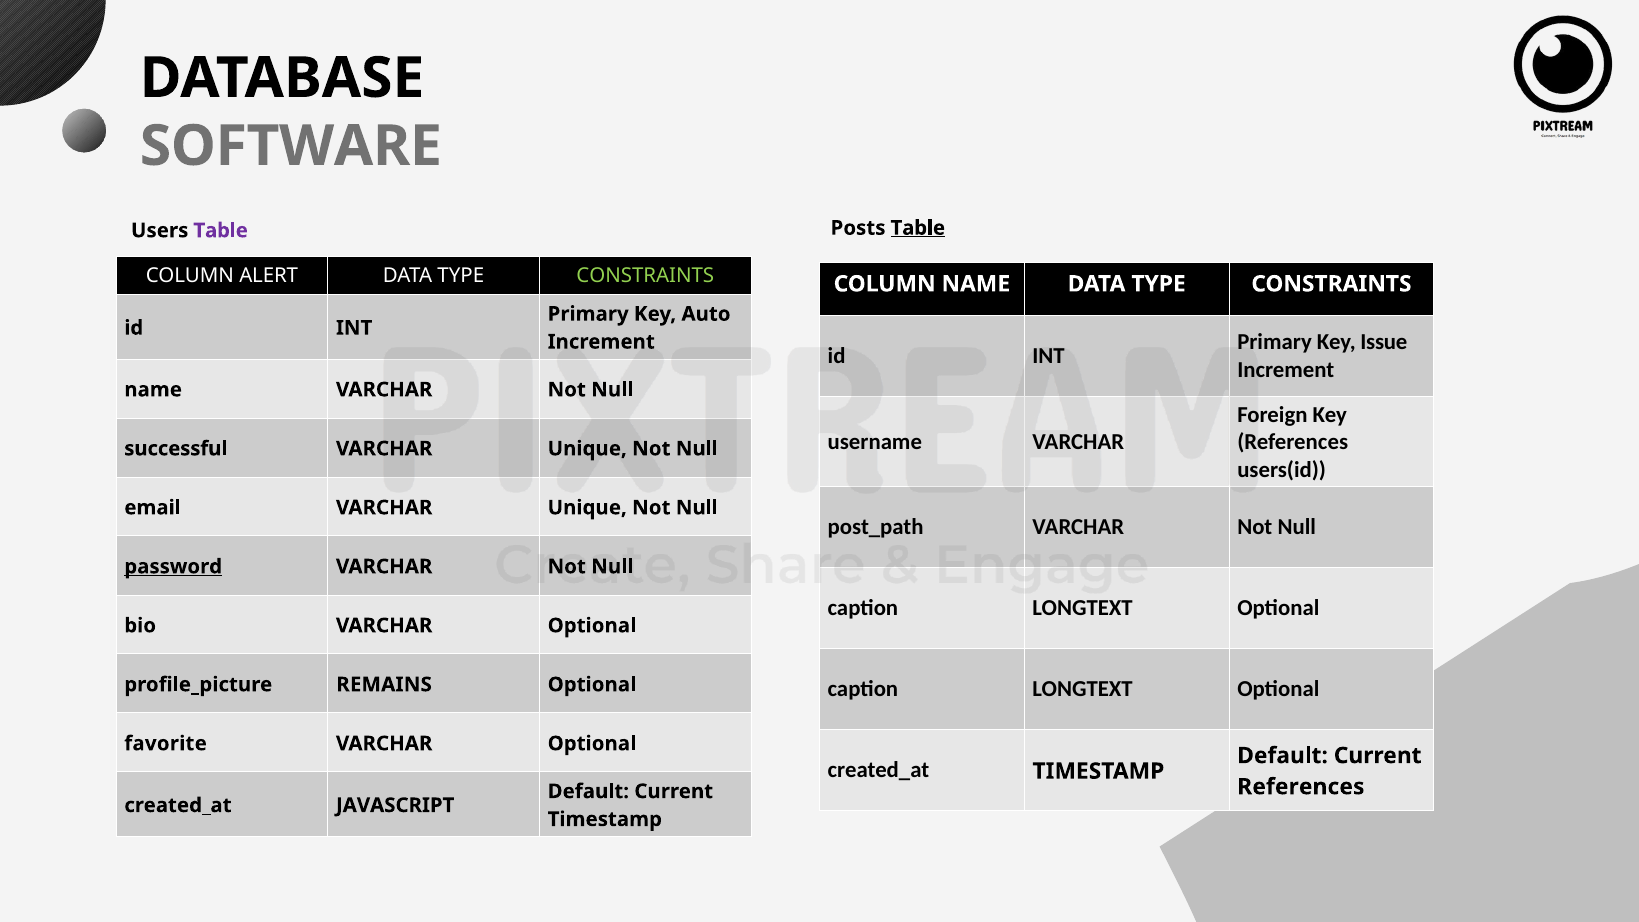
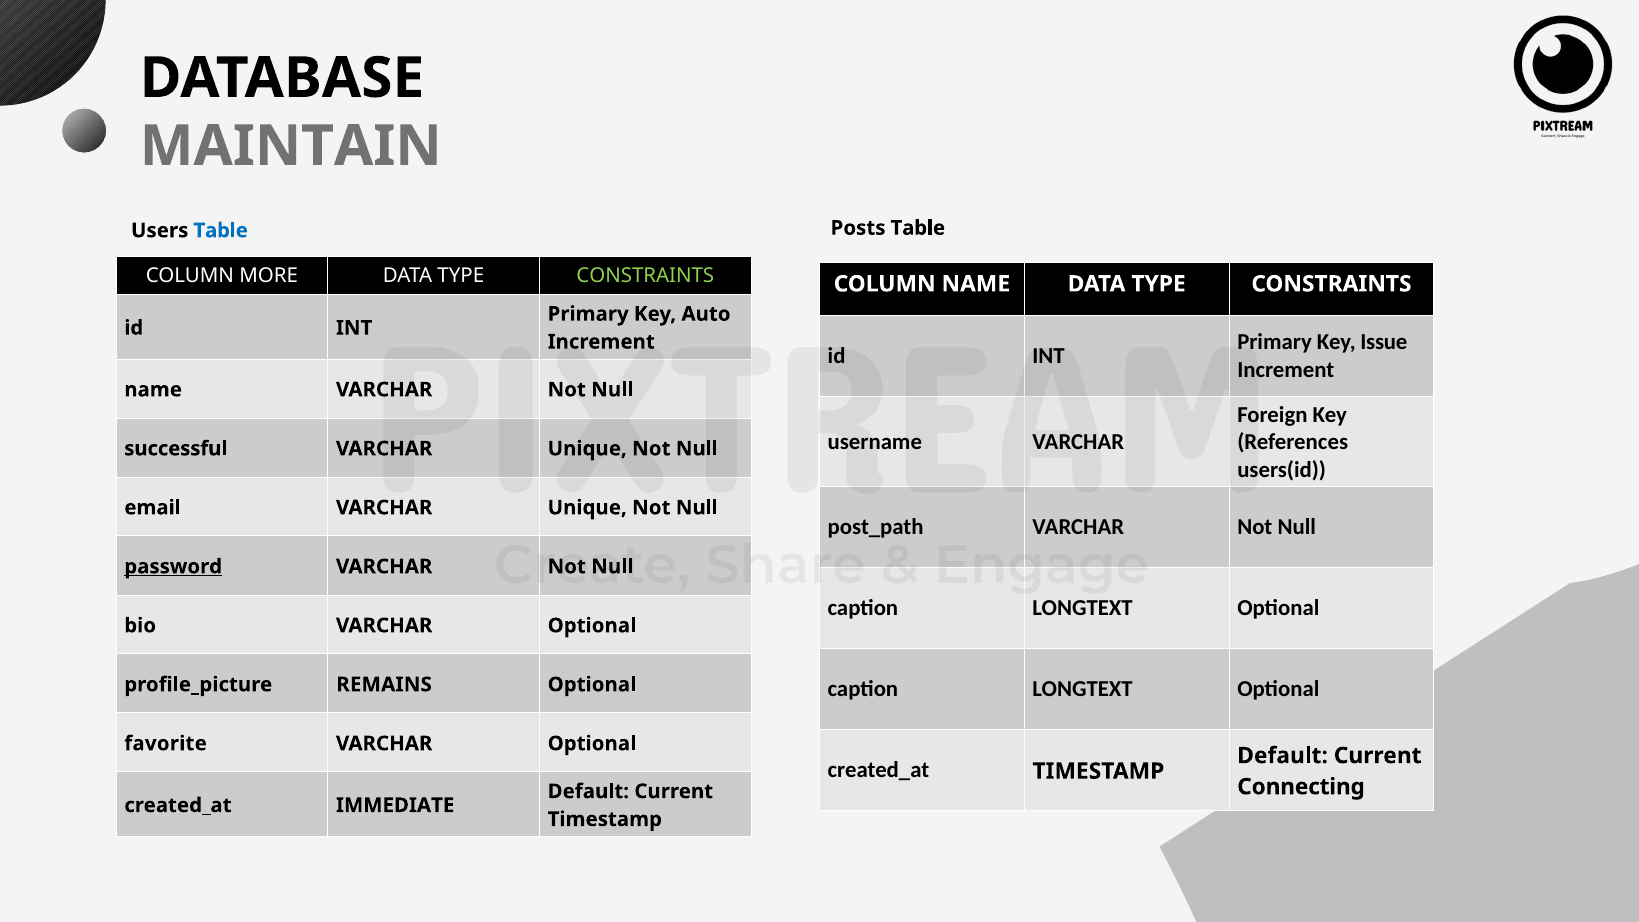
SOFTWARE: SOFTWARE -> MAINTAIN (291, 146)
Table colour: purple -> blue (221, 231)
Table underline: present -> none (918, 228)
ALERT: ALERT -> MORE (269, 275)
References: References -> Connecting (1301, 787)
JAVASCRIPT: JAVASCRIPT -> IMMEDIATE (395, 805)
